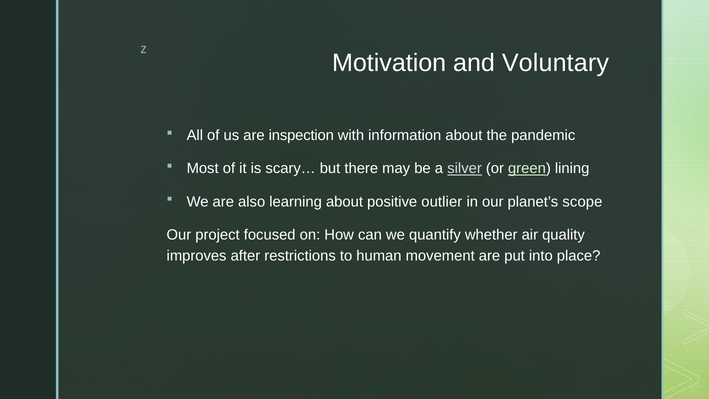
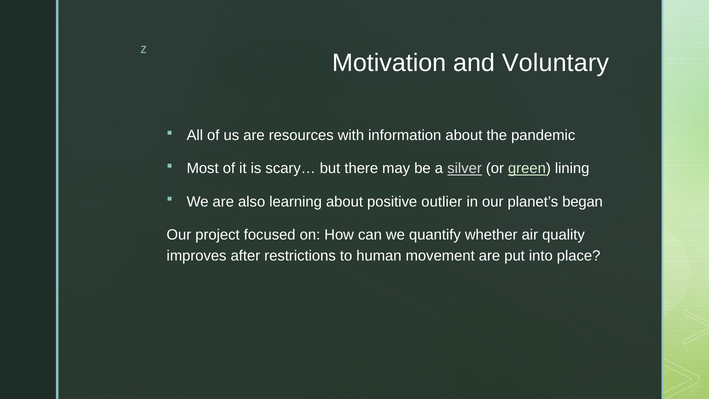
inspection: inspection -> resources (301, 135)
scope: scope -> began (583, 202)
